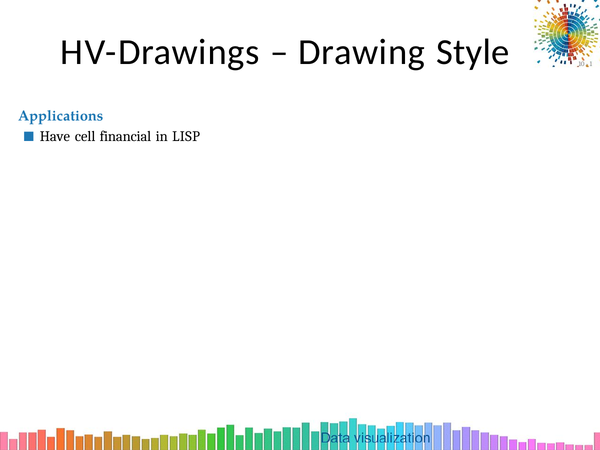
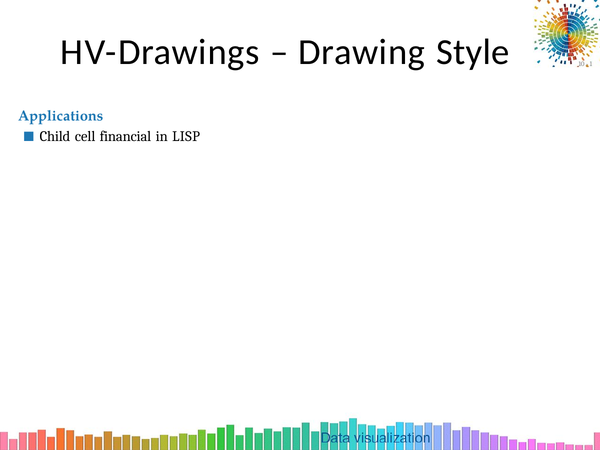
Have: Have -> Child (55, 136)
